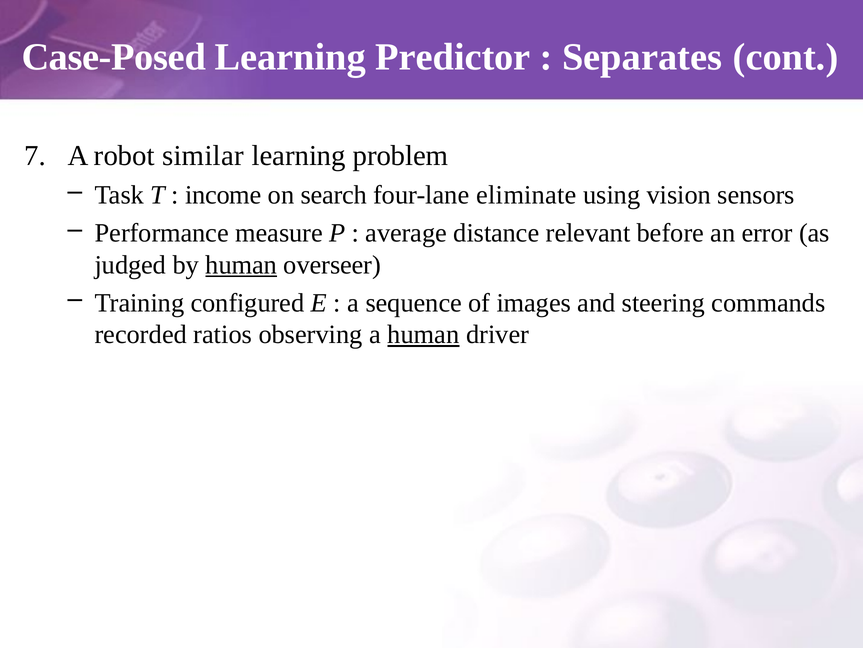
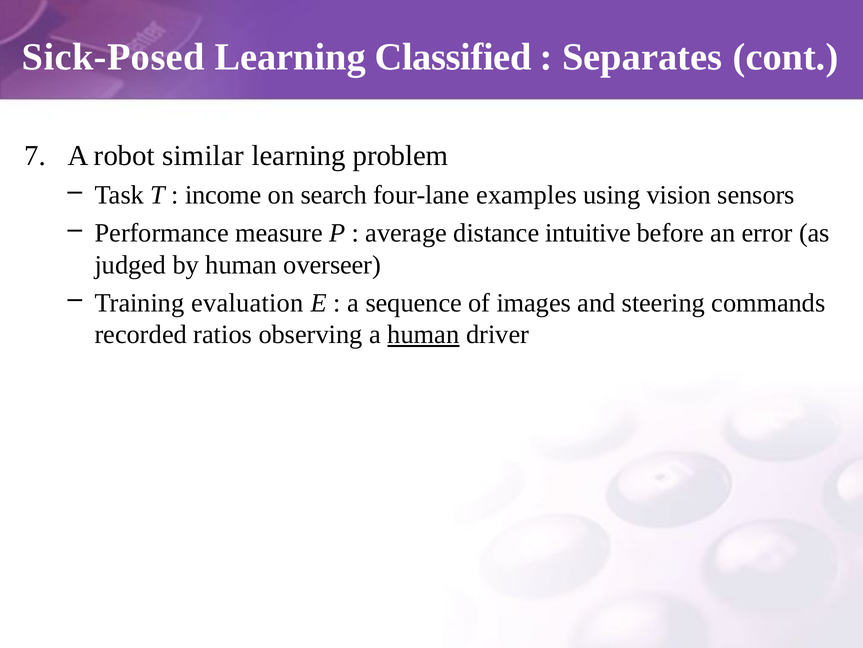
Case-Posed: Case-Posed -> Sick-Posed (113, 57)
Predictor: Predictor -> Classified (453, 57)
eliminate: eliminate -> examples (527, 195)
relevant: relevant -> intuitive (588, 233)
human underline: present -> none (241, 265)
configured: configured -> evaluation (247, 303)
